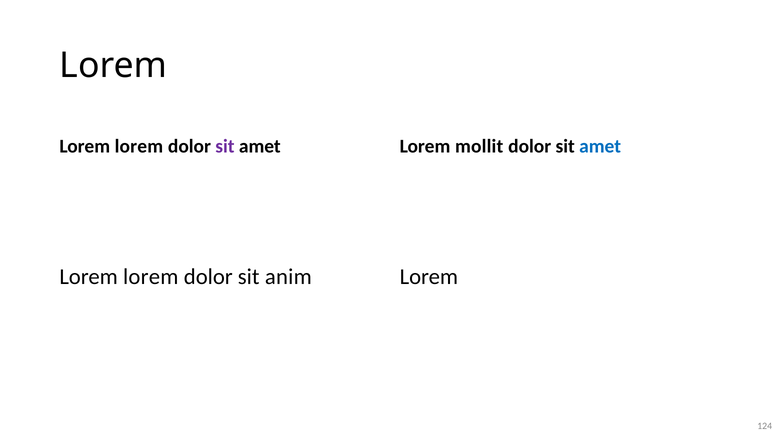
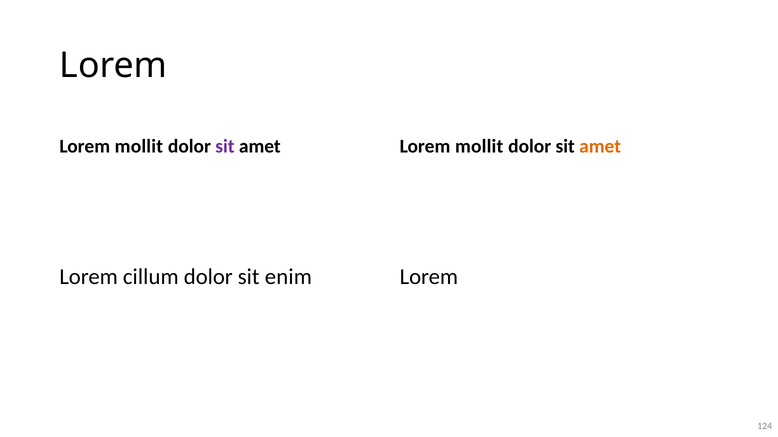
lorem: lorem -> mollit (139, 146)
amet colour: blue -> orange (600, 146)
lorem: lorem -> cillum (151, 277)
anim: anim -> enim (288, 277)
